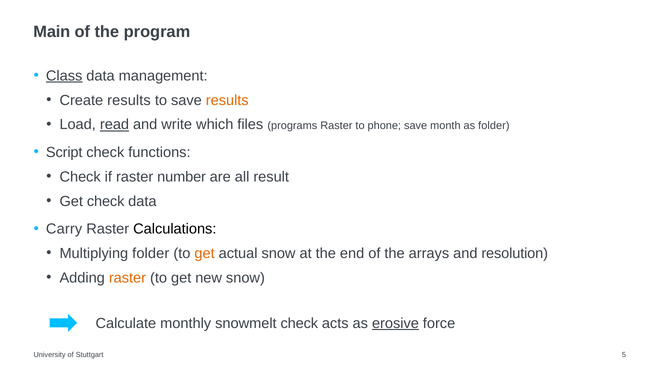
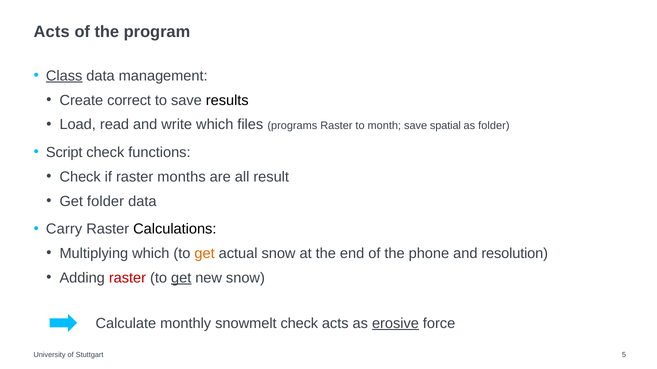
Main: Main -> Acts (52, 32)
Create results: results -> correct (129, 100)
results colour: orange -> black (227, 100)
read underline: present -> none (115, 125)
phone: phone -> month (384, 126)
month: month -> spatial (445, 126)
number: number -> months (181, 177)
Get check: check -> folder (106, 202)
Multiplying folder: folder -> which (151, 254)
arrays: arrays -> phone (429, 254)
raster colour: orange -> red (127, 278)
get underline: none -> present (181, 278)
